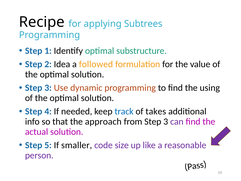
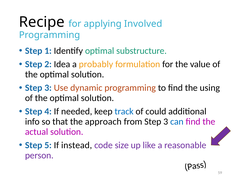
Subtrees: Subtrees -> Involved (143, 24)
followed: followed -> probably (96, 64)
takes: takes -> could (156, 111)
can colour: purple -> blue (177, 121)
smaller: smaller -> instead (77, 145)
